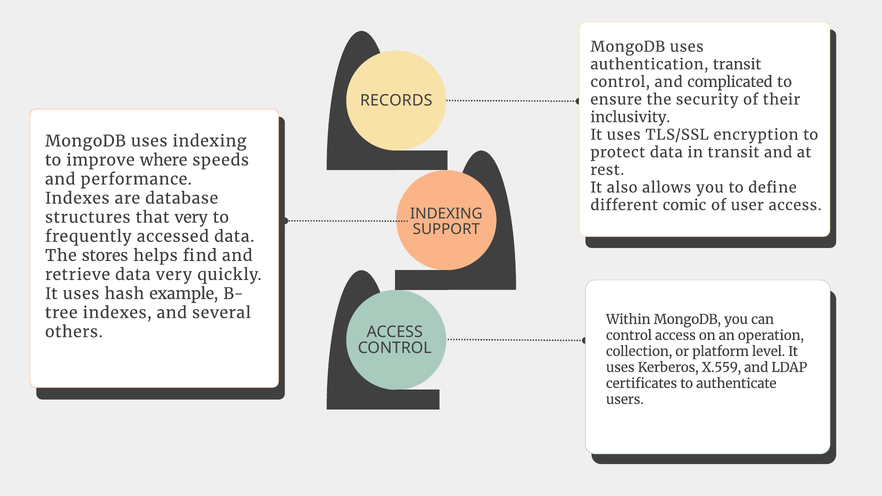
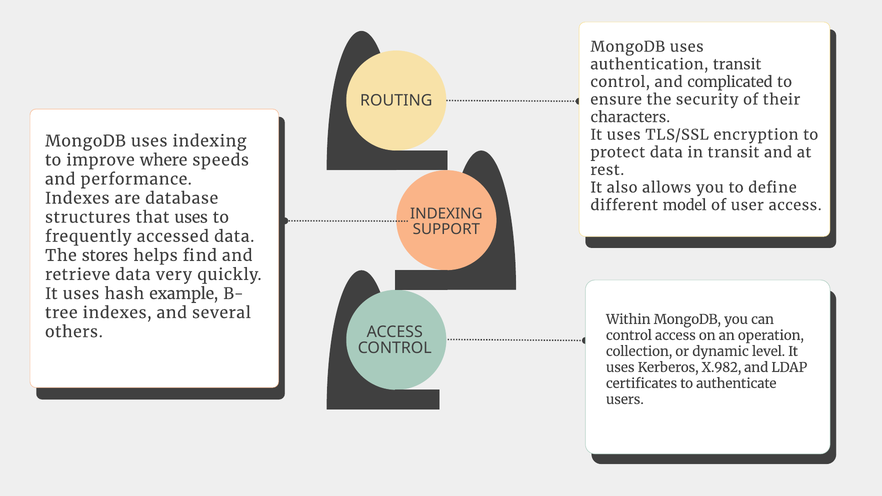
RECORDS: RECORDS -> ROUTING (396, 100)
inclusivity: inclusivity -> characters (630, 117)
comic: comic -> model (685, 205)
that very: very -> uses (191, 218)
platform: platform -> dynamic (721, 352)
X.559: X.559 -> X.982 (721, 368)
